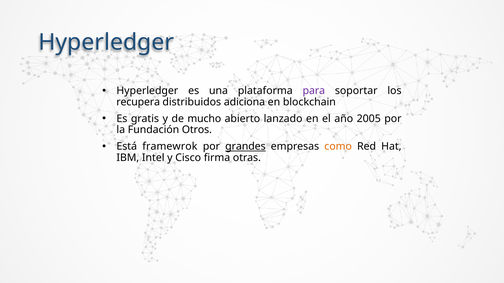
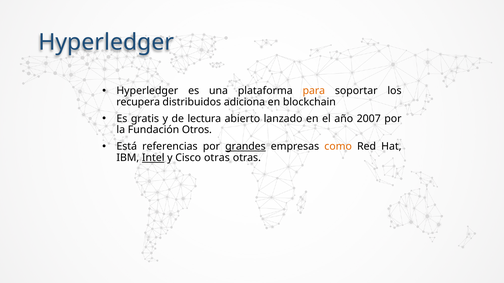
para colour: purple -> orange (314, 91)
mucho: mucho -> lectura (204, 119)
2005: 2005 -> 2007 (369, 119)
framewrok: framewrok -> referencias (170, 147)
Intel underline: none -> present (153, 158)
Cisco firma: firma -> otras (217, 158)
